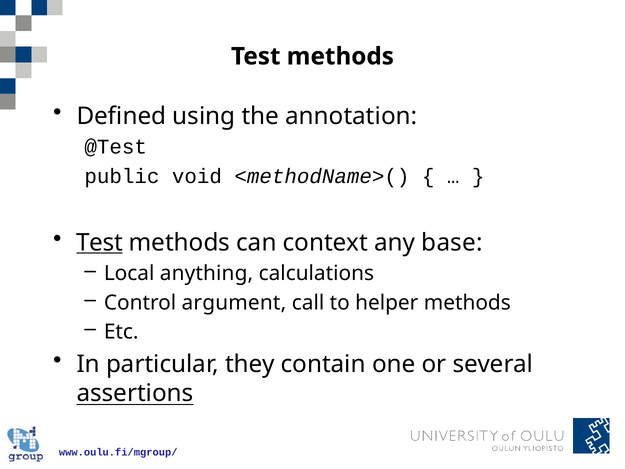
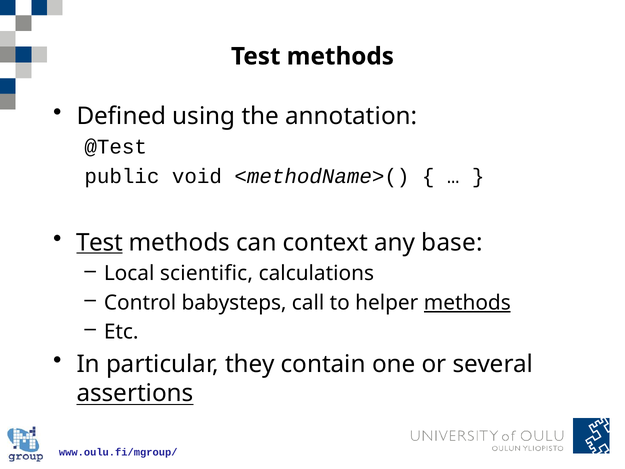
anything: anything -> scientific (206, 273)
argument: argument -> babysteps (234, 303)
methods underline: none -> present (467, 303)
